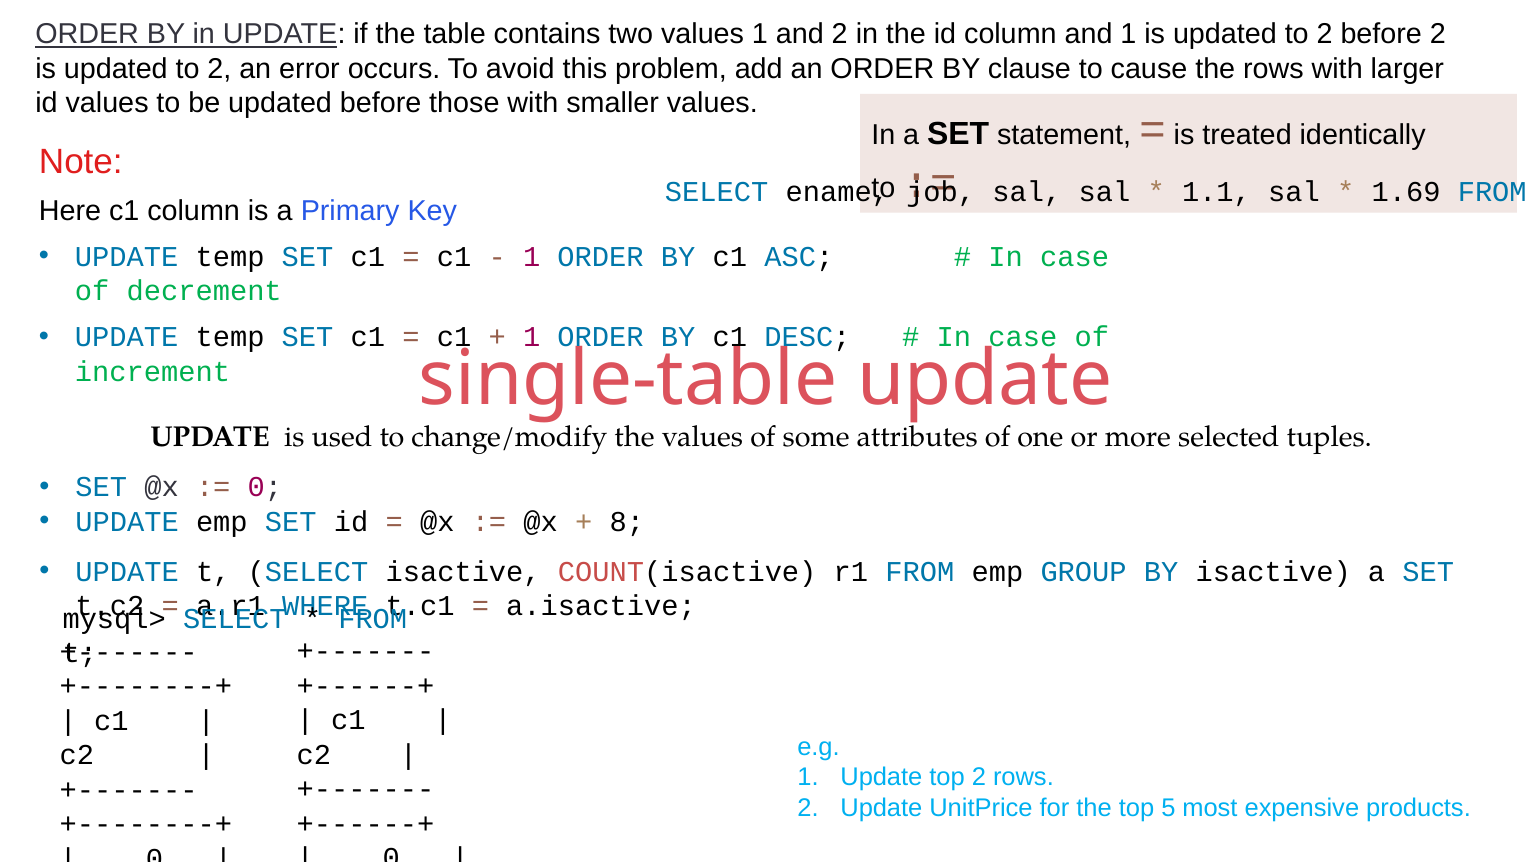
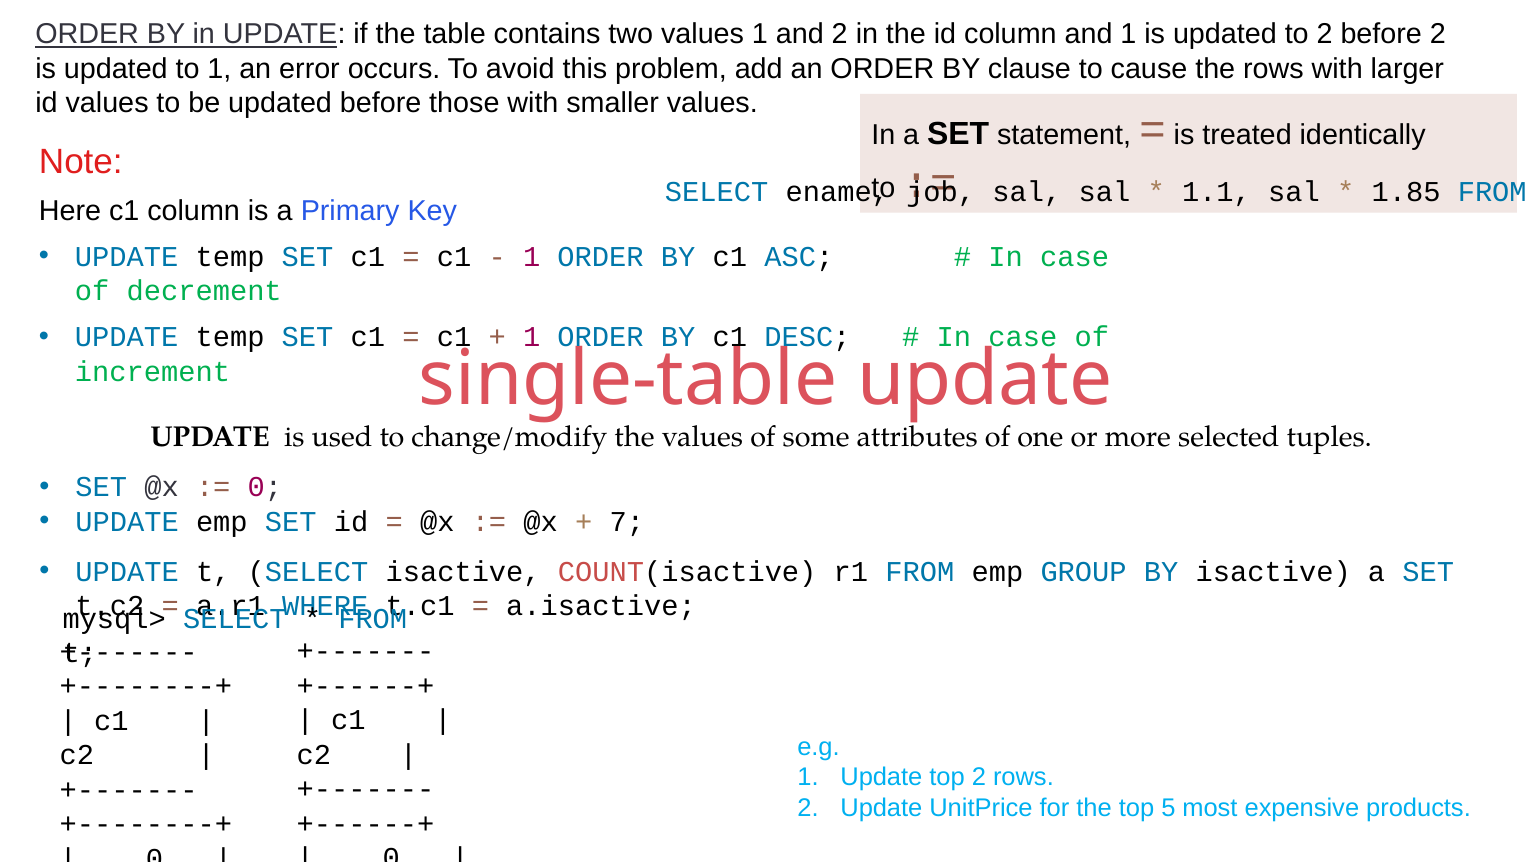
2: 2 -> 1 (219, 69)
1.69: 1.69 -> 1.85 (1406, 192)
8: 8 -> 7 (627, 522)
